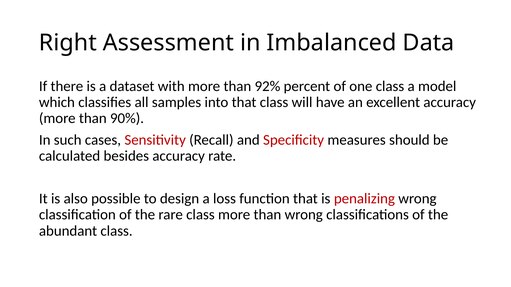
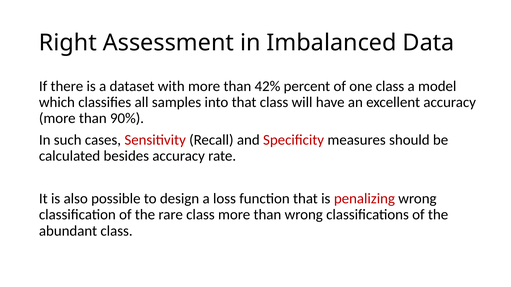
92%: 92% -> 42% (267, 86)
